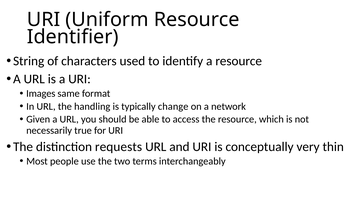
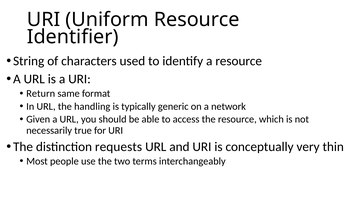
Images: Images -> Return (41, 94)
change: change -> generic (173, 106)
